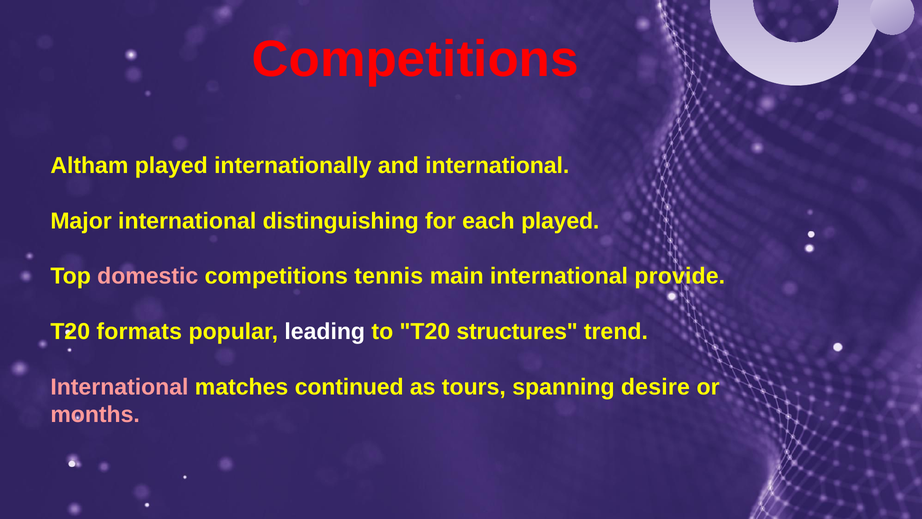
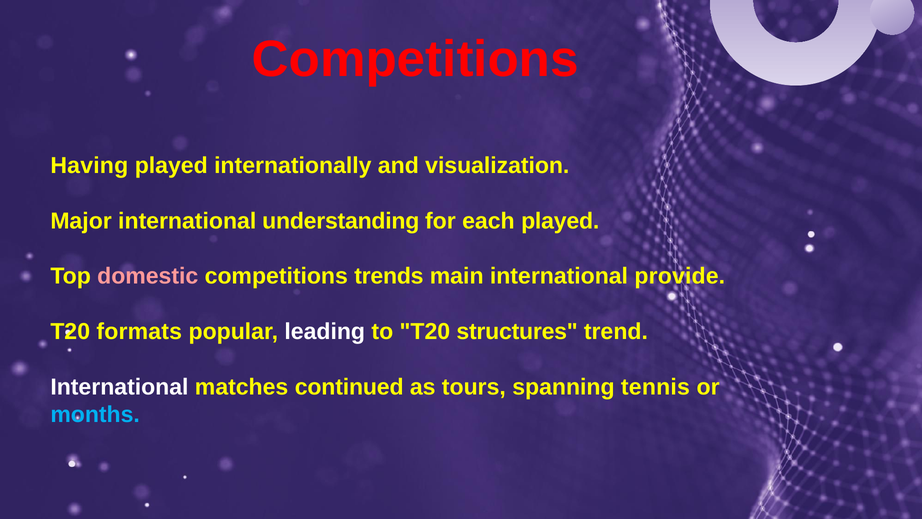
Altham: Altham -> Having (89, 165)
and international: international -> visualization (497, 165)
distinguishing: distinguishing -> understanding (341, 221)
tennis: tennis -> trends (389, 276)
International colour: pink -> white (119, 387)
desire: desire -> tennis (655, 387)
months colour: pink -> light blue (95, 414)
